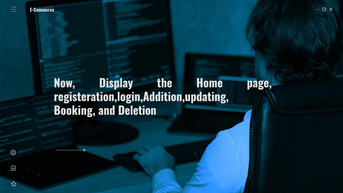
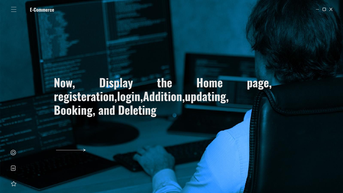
Deletion: Deletion -> Deleting (137, 111)
